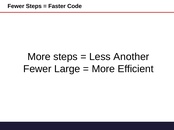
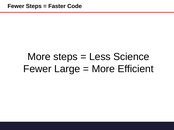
Another: Another -> Science (131, 57)
